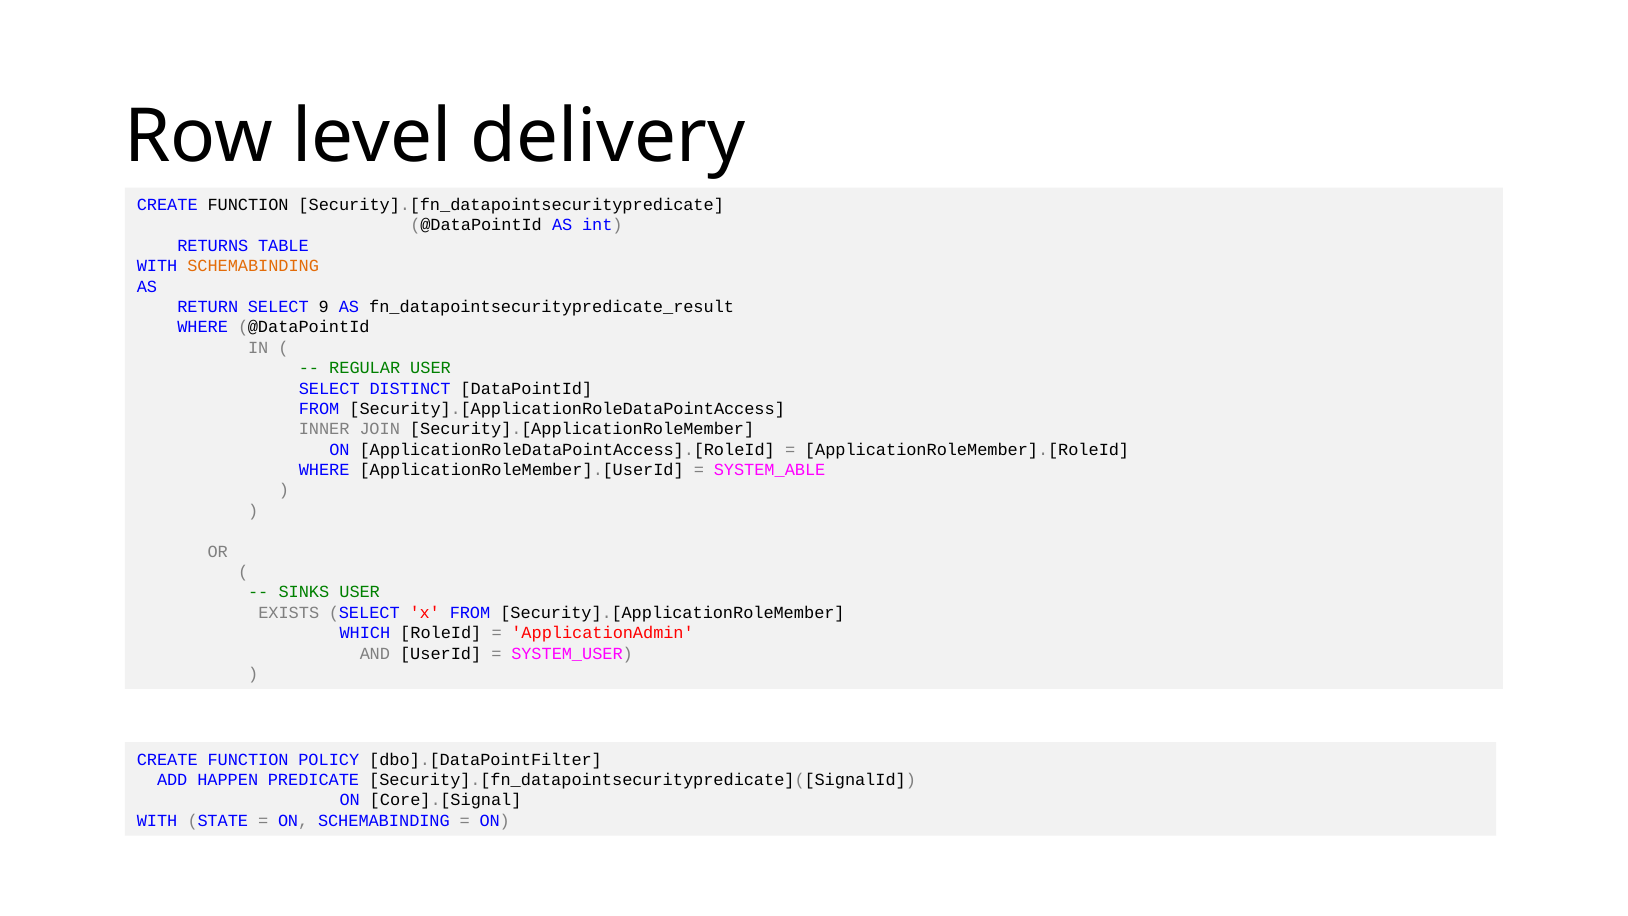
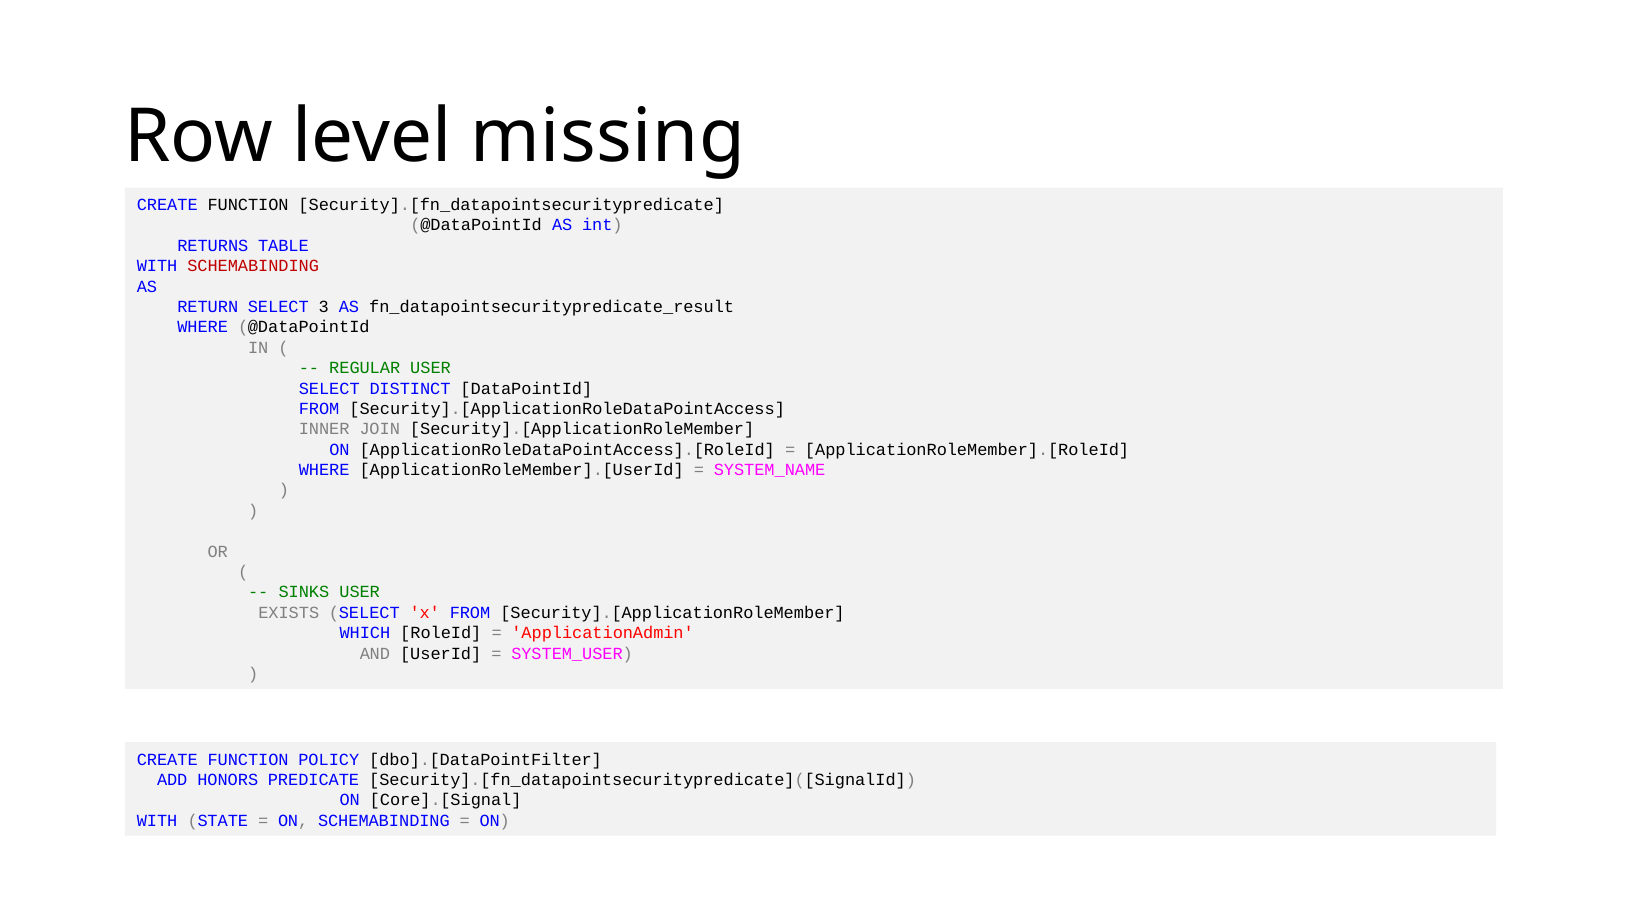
delivery: delivery -> missing (608, 137)
SCHEMABINDING colour: orange -> red (253, 266)
9: 9 -> 3 (324, 307)
SYSTEM_ABLE: SYSTEM_ABLE -> SYSTEM_NAME (770, 470)
HAPPEN: HAPPEN -> HONORS (228, 780)
